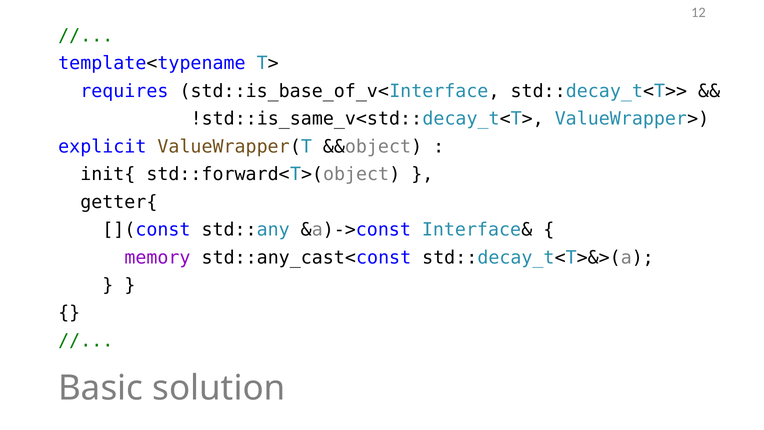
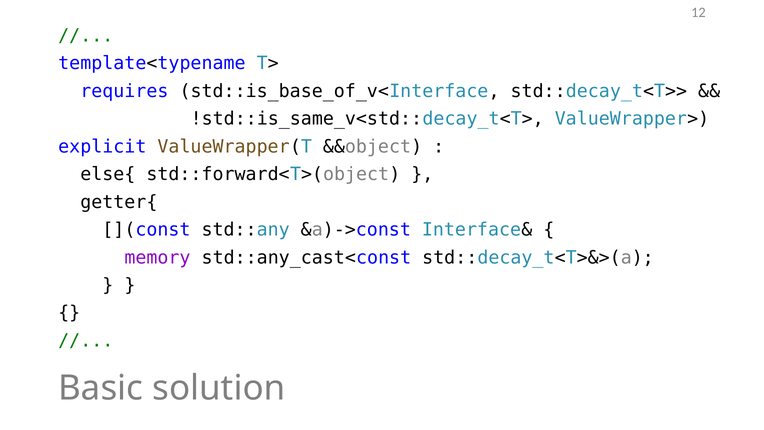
init{: init{ -> else{ (108, 174)
